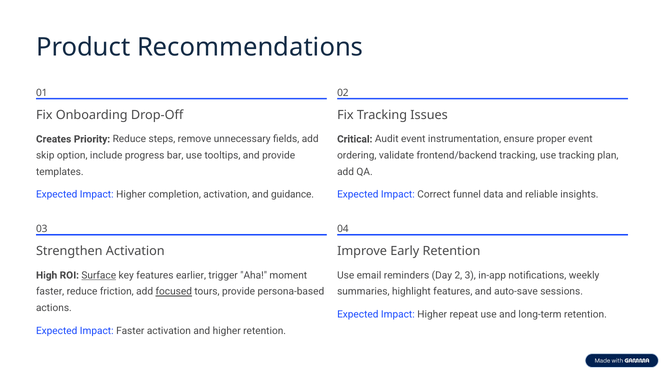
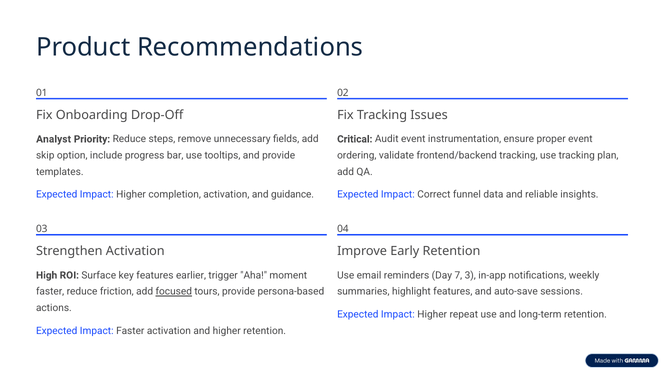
Creates: Creates -> Analyst (54, 139)
Surface underline: present -> none (99, 276)
2: 2 -> 7 (458, 276)
